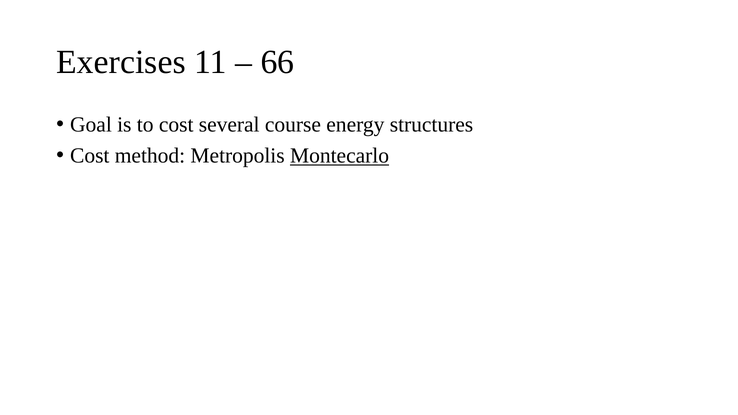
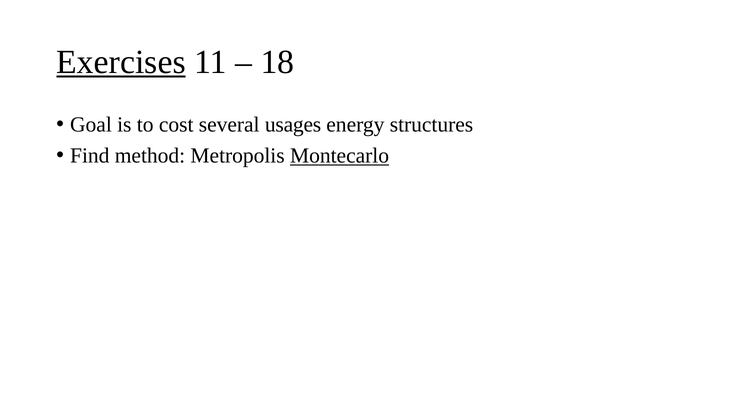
Exercises underline: none -> present (121, 62)
66: 66 -> 18 (277, 62)
course: course -> usages (293, 125)
Cost: Cost -> Find (90, 156)
